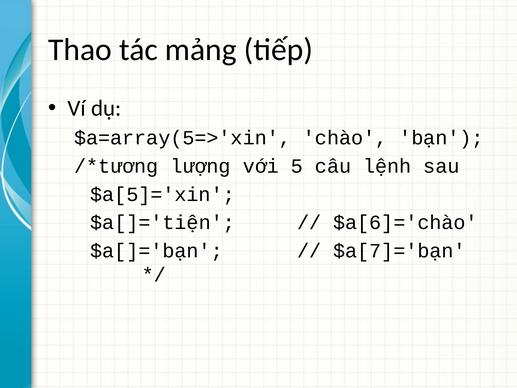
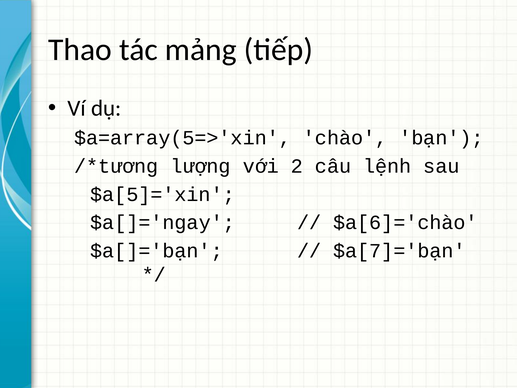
5: 5 -> 2 (297, 166)
$a[]='tiện: $a[]='tiện -> $a[]='ngay (163, 222)
